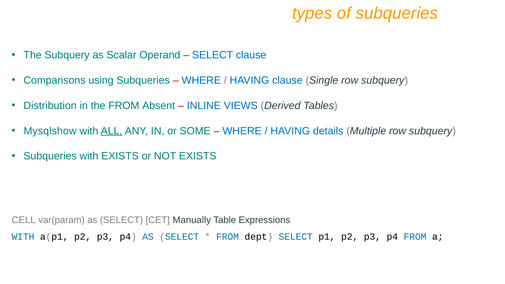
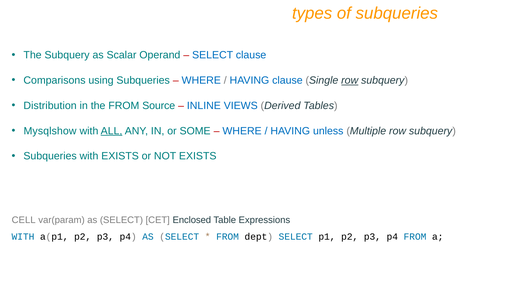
row underline: none -> present (350, 80)
Absent: Absent -> Source (159, 106)
details: details -> unless (328, 131)
Manually: Manually -> Enclosed (192, 220)
